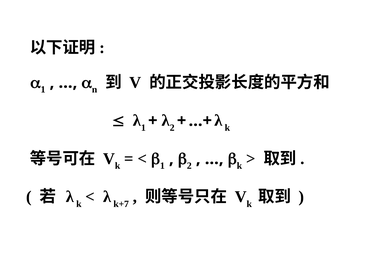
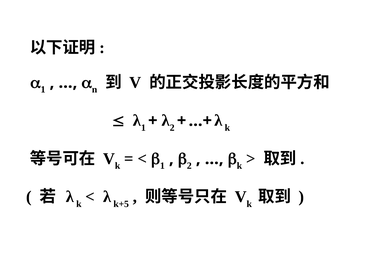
k+7: k+7 -> k+5 (121, 204)
